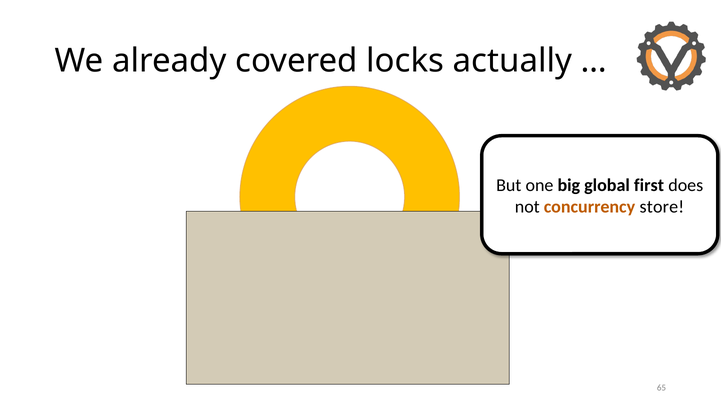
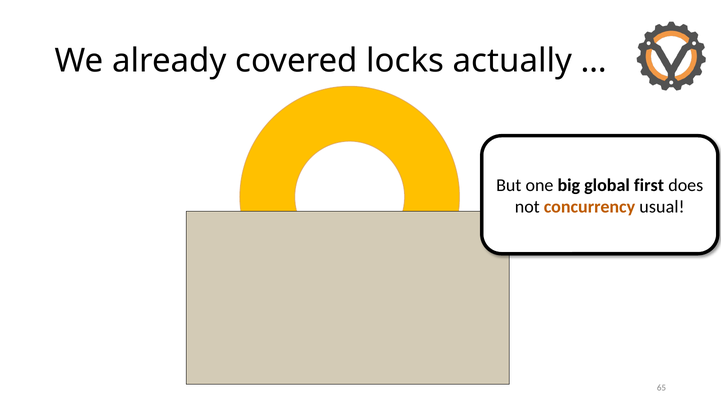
store: store -> usual (662, 207)
